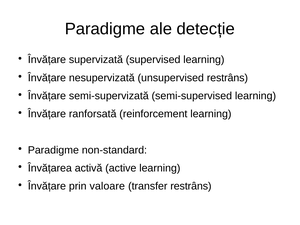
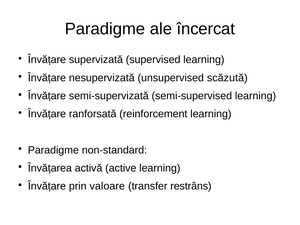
detecție: detecție -> încercat (206, 29)
unsupervised restrâns: restrâns -> scăzută (227, 78)
